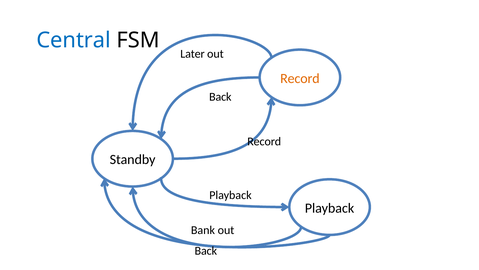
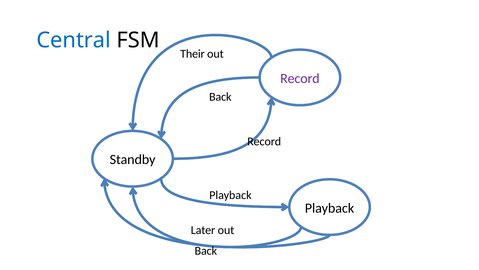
Later: Later -> Their (192, 54)
Record colour: orange -> purple (300, 78)
Bank: Bank -> Later (203, 230)
